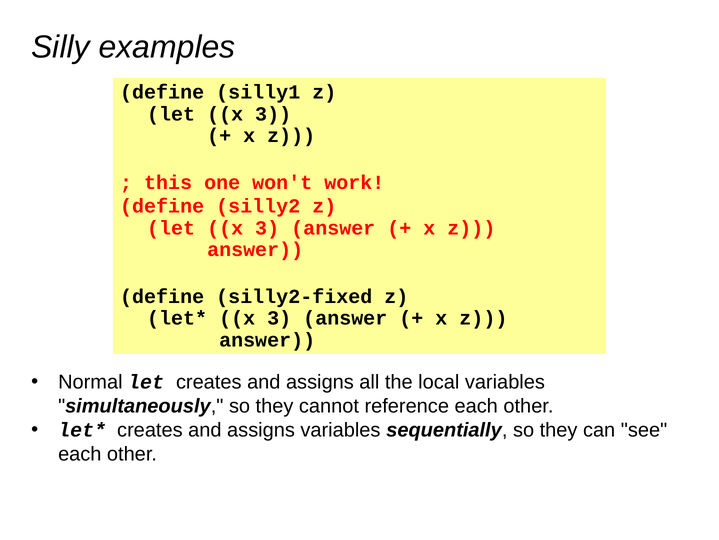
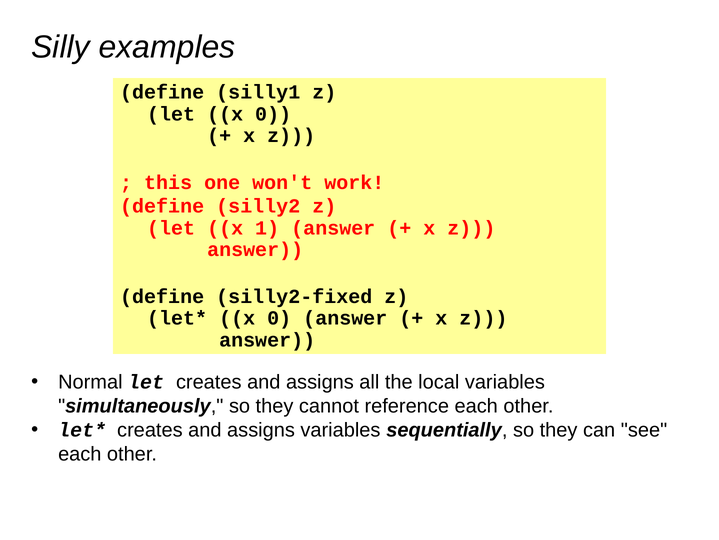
3: 3 -> 0 (273, 114)
3: 3 -> 1 (267, 228)
3: 3 -> 0 (279, 318)
